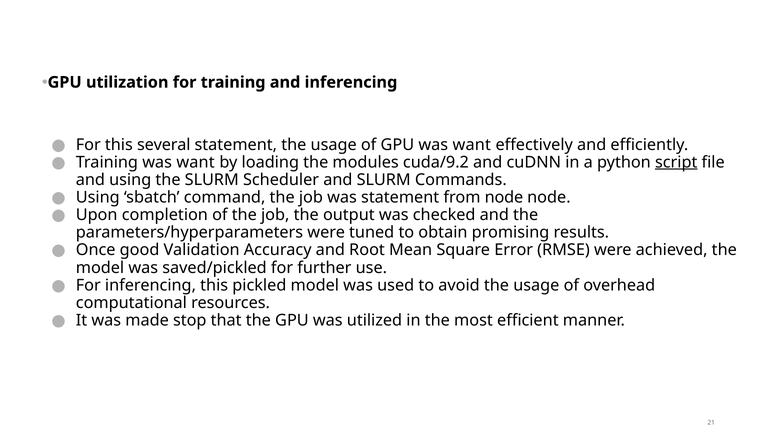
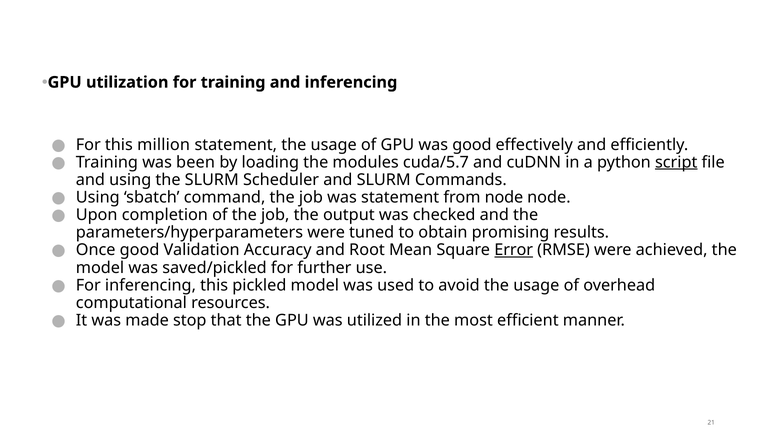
several: several -> million (164, 145)
GPU was want: want -> good (472, 145)
Training was want: want -> been (196, 162)
cuda/9.2: cuda/9.2 -> cuda/5.7 (436, 162)
Error underline: none -> present (514, 250)
